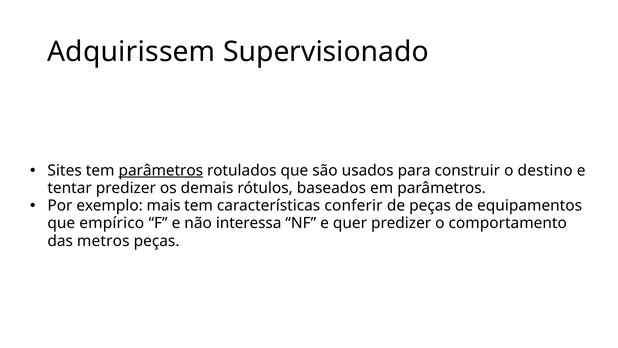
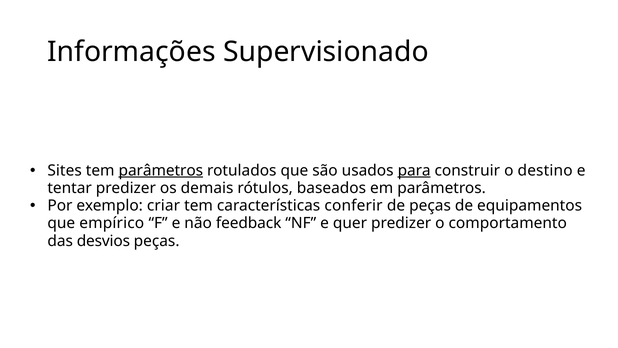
Adquirissem: Adquirissem -> Informações (131, 52)
para underline: none -> present (414, 170)
mais: mais -> criar (163, 206)
interessa: interessa -> feedback (249, 223)
metros: metros -> desvios (103, 241)
